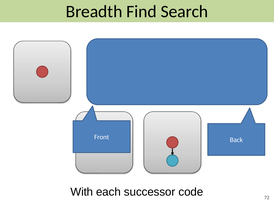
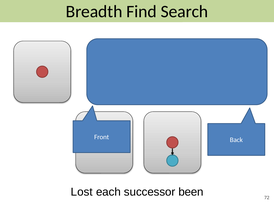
With: With -> Lost (82, 192)
code: code -> been (191, 192)
